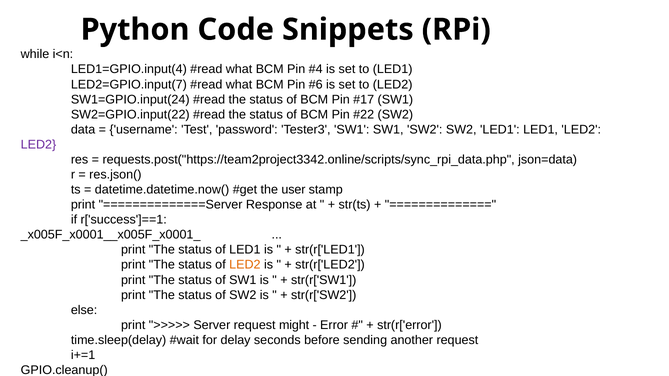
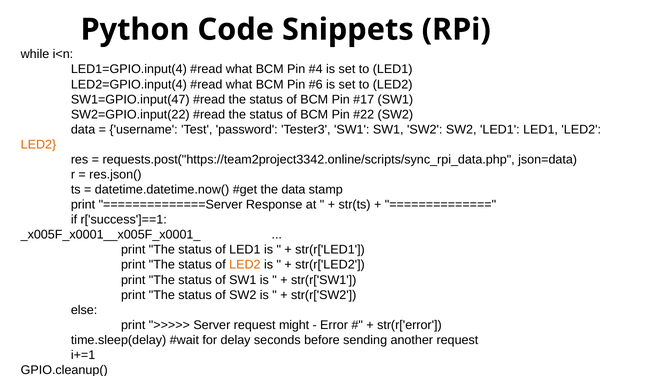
LED2=GPIO.input(7: LED2=GPIO.input(7 -> LED2=GPIO.input(4 (129, 84)
SW1=GPIO.input(24: SW1=GPIO.input(24 -> SW1=GPIO.input(47 (130, 99)
LED2 colour: purple -> orange (38, 145)
the user: user -> data (293, 190)
